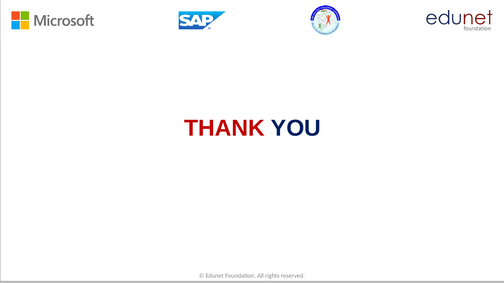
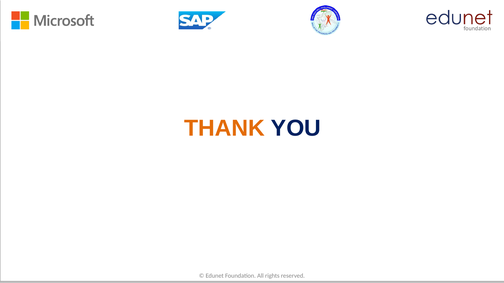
THANK colour: red -> orange (225, 129)
